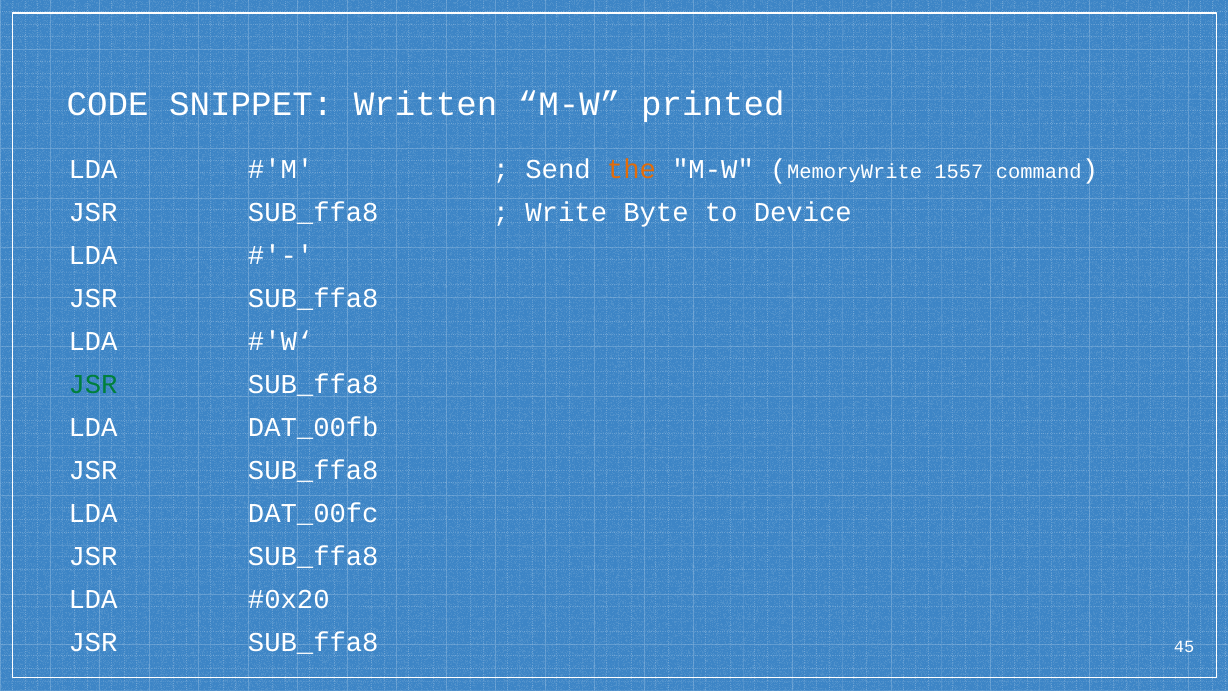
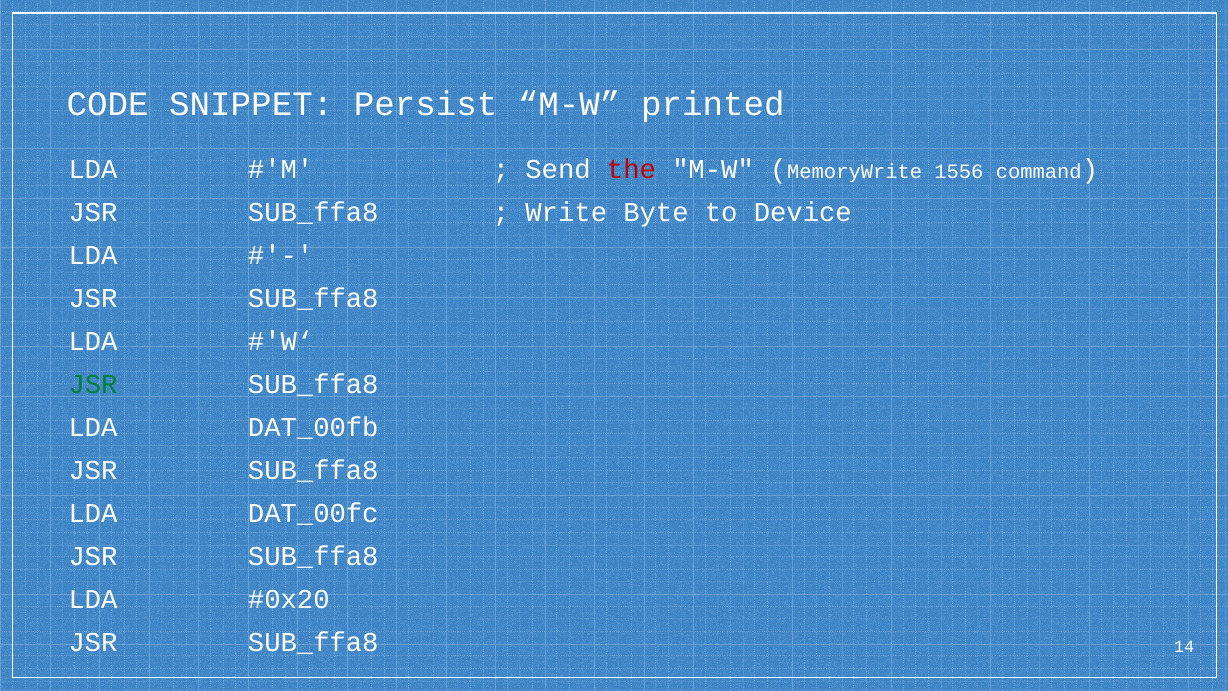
Written: Written -> Persist (426, 104)
the colour: orange -> red (631, 169)
1557: 1557 -> 1556 (959, 172)
45: 45 -> 14 (1184, 647)
